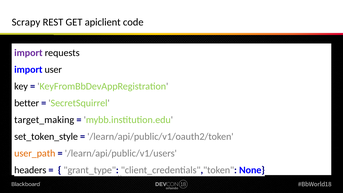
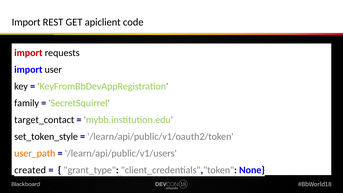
Scrapy: Scrapy -> Import (26, 22)
import colour: purple -> red (28, 53)
better: better -> family (27, 103)
target_making: target_making -> target_contact (44, 120)
headers: headers -> created (30, 170)
